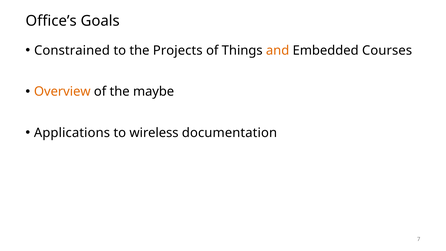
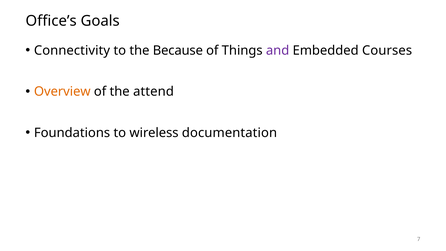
Constrained: Constrained -> Connectivity (72, 50)
Projects: Projects -> Because (178, 50)
and colour: orange -> purple (278, 50)
maybe: maybe -> attend (153, 92)
Applications: Applications -> Foundations (72, 133)
